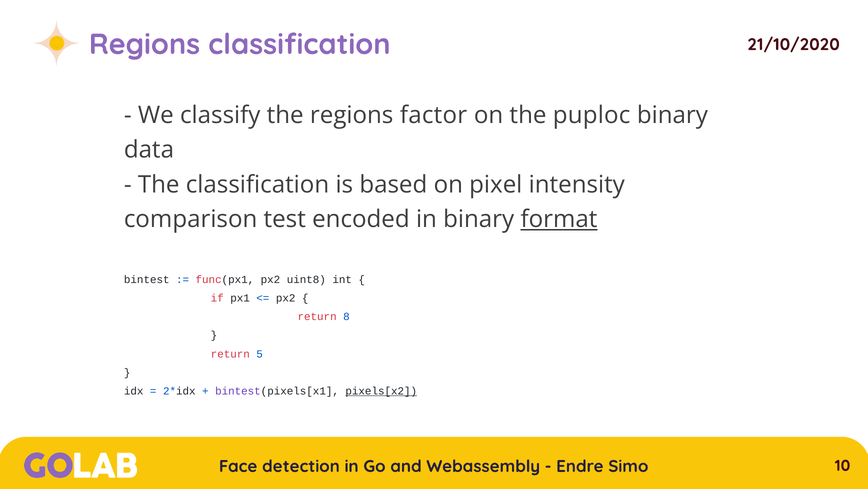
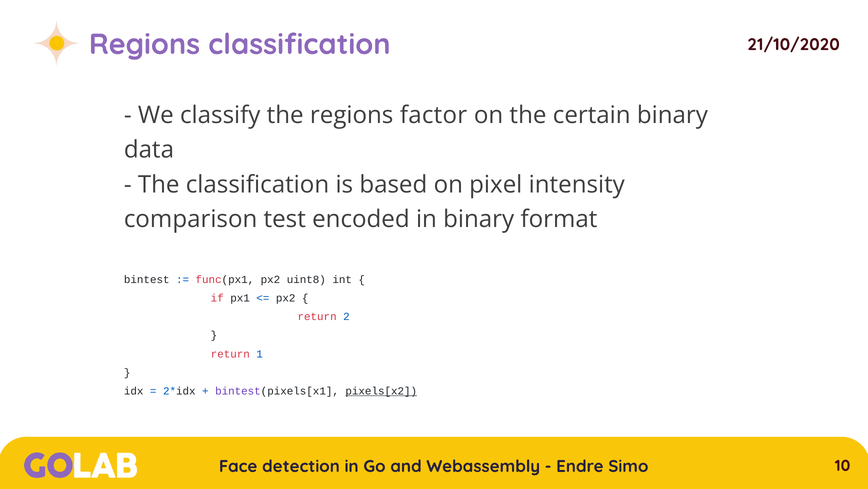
puploc: puploc -> certain (592, 115)
format underline: present -> none (559, 219)
8: 8 -> 2 (346, 316)
5: 5 -> 1 (260, 353)
